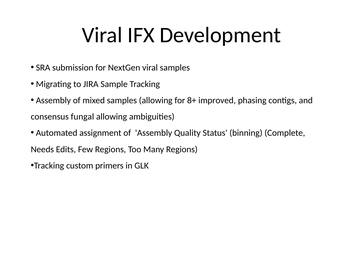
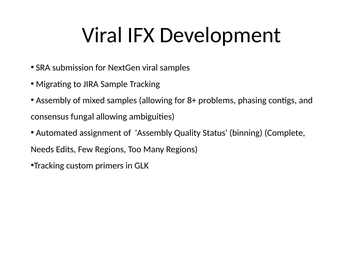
improved: improved -> problems (217, 100)
